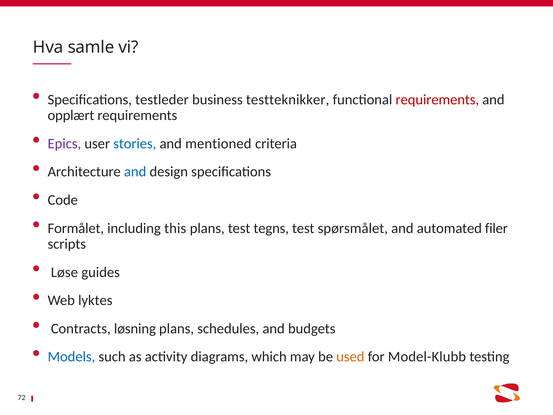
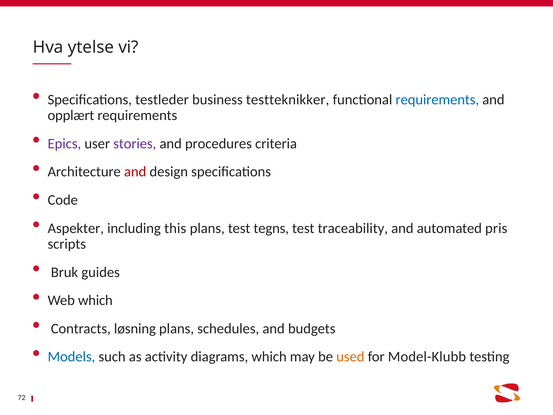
samle: samle -> ytelse (91, 47)
requirements colour: red -> blue (437, 100)
stories colour: blue -> purple (135, 143)
mentioned: mentioned -> procedures (218, 143)
and colour: blue -> red (135, 172)
Formålet: Formålet -> Aspekter (76, 228)
spørsmålet: spørsmålet -> traceability (353, 228)
filer: filer -> pris (496, 228)
Løse: Løse -> Bruk (64, 272)
Web lyktes: lyktes -> which (95, 300)
